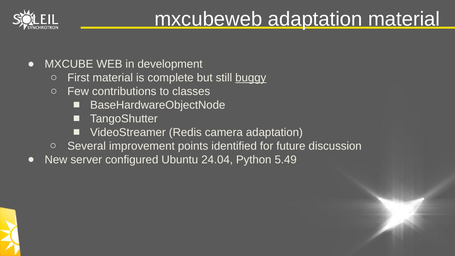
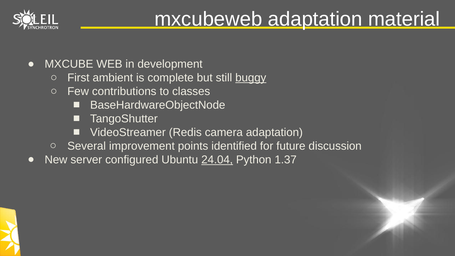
First material: material -> ambient (113, 78)
24.04 underline: none -> present (217, 160)
5.49: 5.49 -> 1.37 (286, 160)
